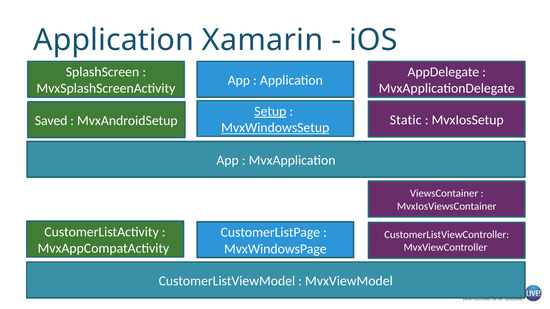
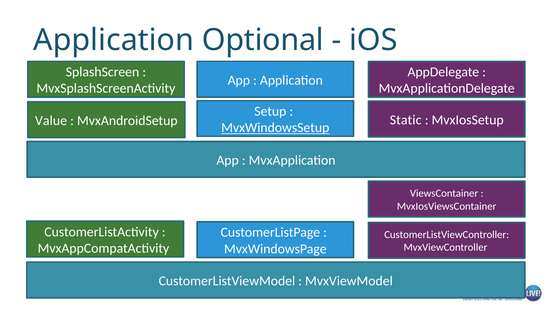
Xamarin: Xamarin -> Optional (263, 40)
Setup underline: present -> none (270, 111)
Saved: Saved -> Value (51, 121)
